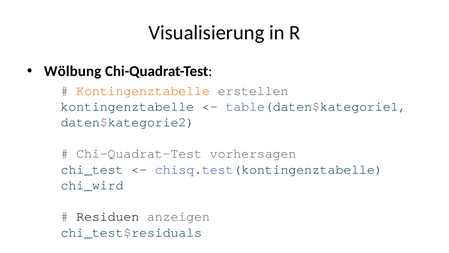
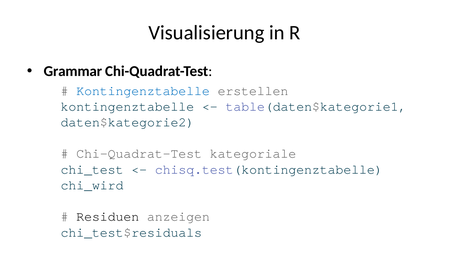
Wölbung: Wölbung -> Grammar (73, 71)
Kontingenztabelle colour: orange -> blue (143, 91)
vorhersagen: vorhersagen -> kategoriale (253, 153)
